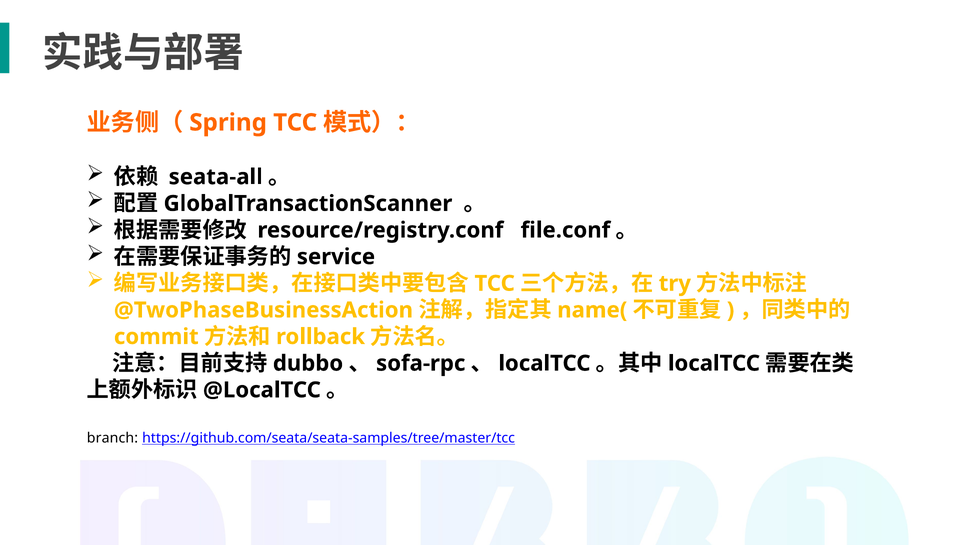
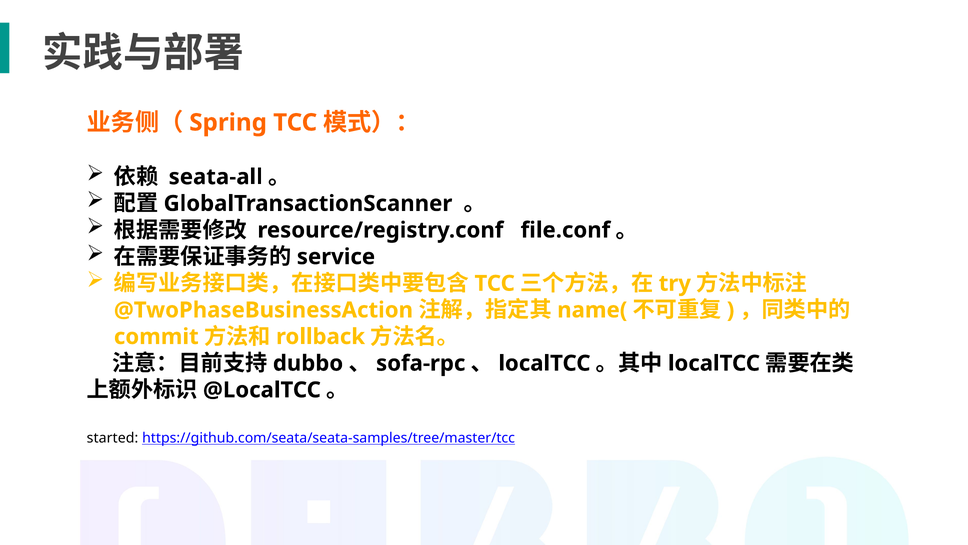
branch: branch -> started (113, 437)
